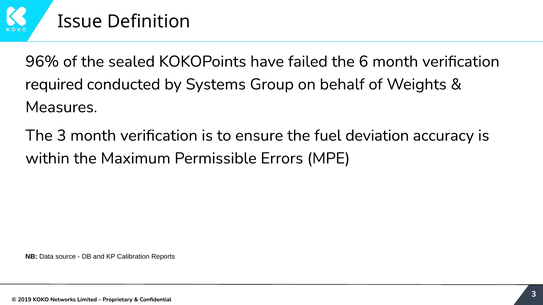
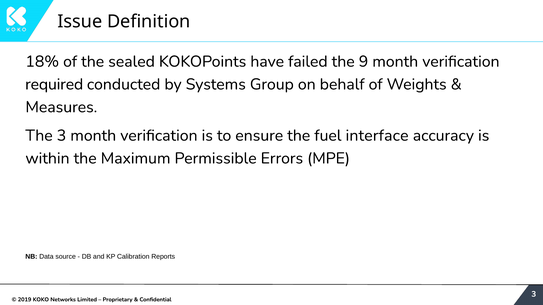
96%: 96% -> 18% (42, 62)
6: 6 -> 9 (363, 62)
deviation: deviation -> interface (377, 136)
